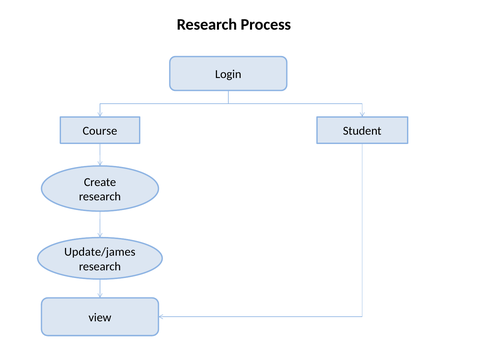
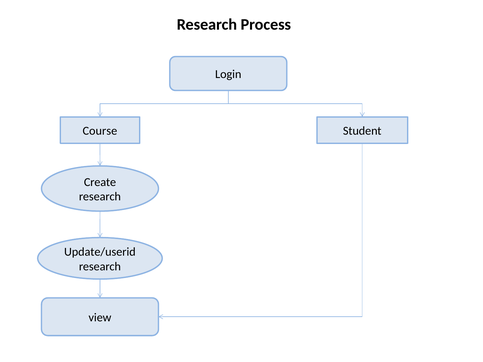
Update/james: Update/james -> Update/userid (100, 252)
